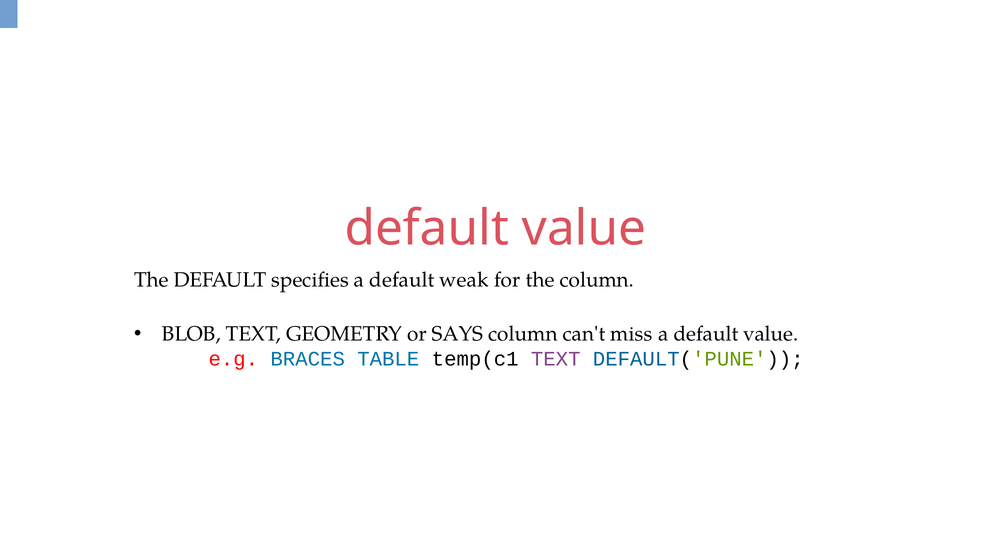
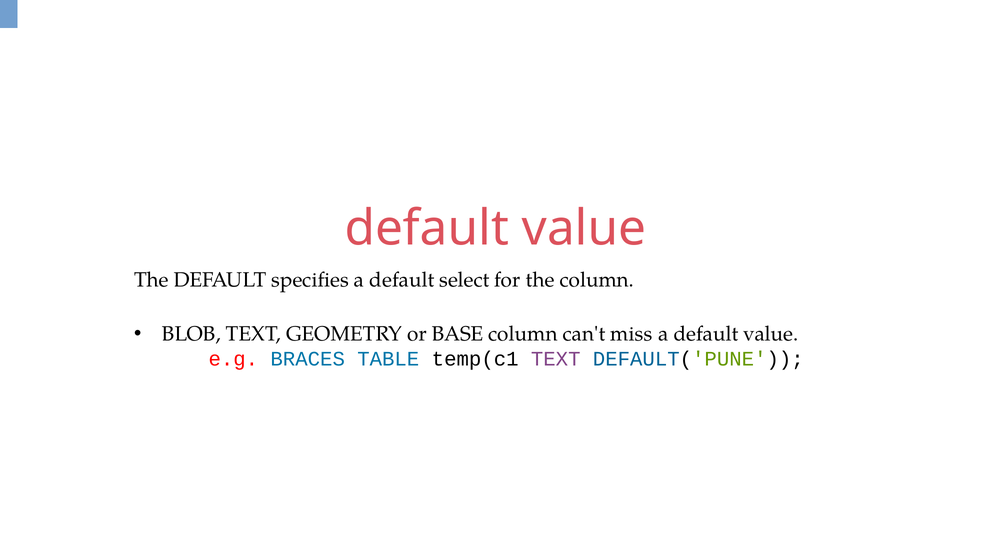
weak: weak -> select (464, 280)
SAYS: SAYS -> BASE (458, 334)
